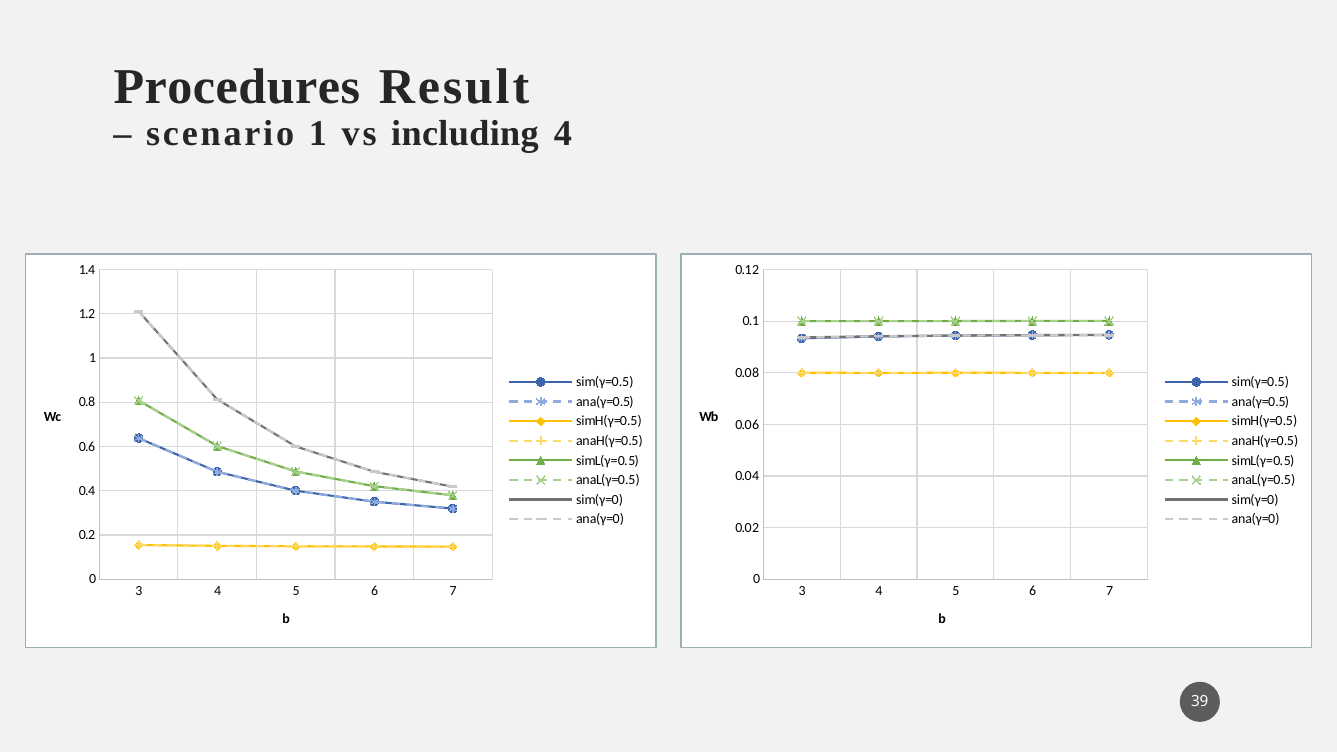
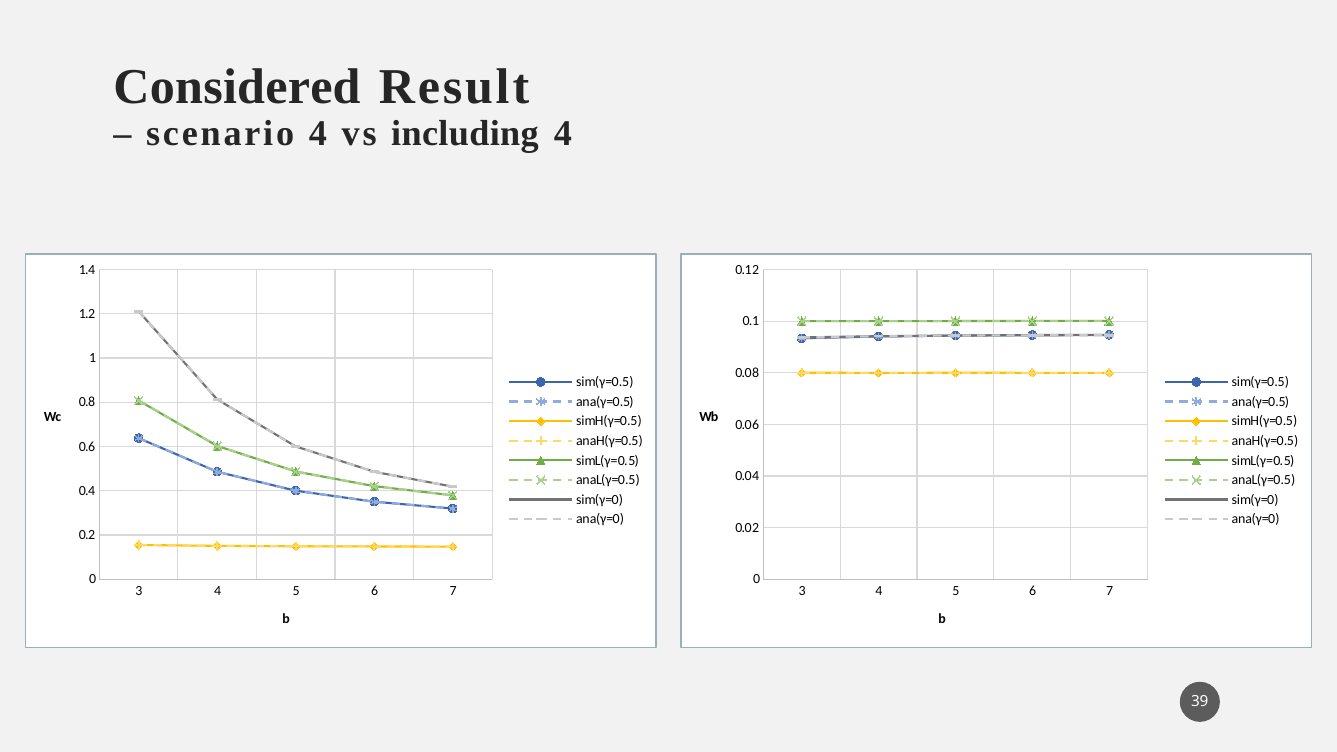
Procedures: Procedures -> Considered (237, 87)
scenario 1: 1 -> 4 (318, 134)
